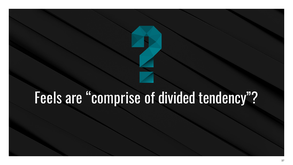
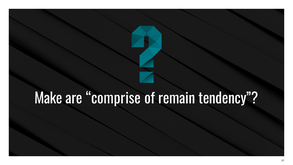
Feels: Feels -> Make (48, 99)
divided: divided -> remain (177, 99)
